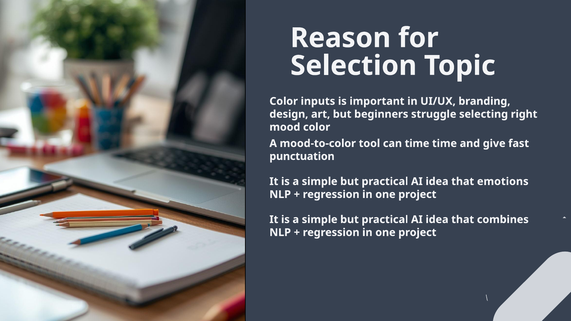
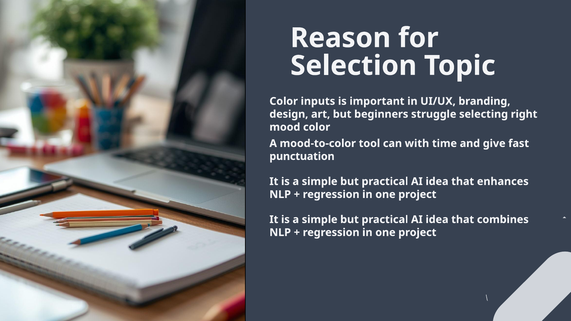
can time: time -> with (417, 144)
emotions: emotions -> enhances (503, 182)
